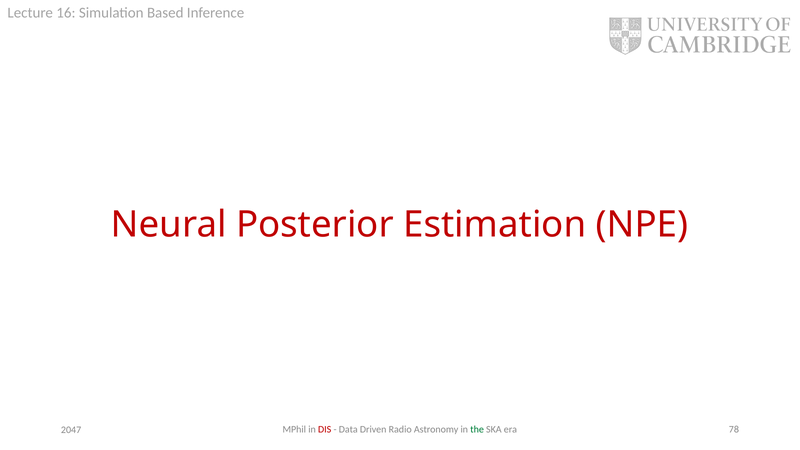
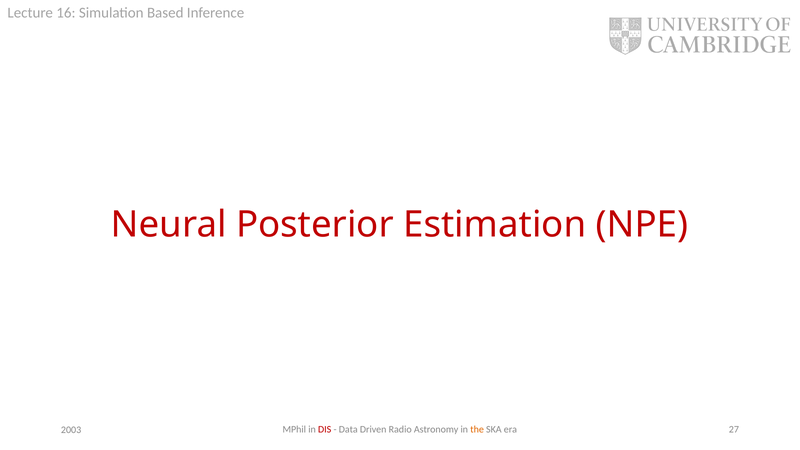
the colour: green -> orange (477, 430)
78: 78 -> 27 (734, 430)
2047: 2047 -> 2003 (71, 430)
